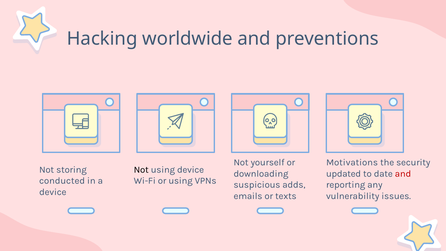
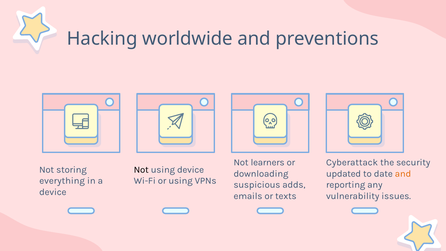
yourself: yourself -> learners (268, 162)
Motivations: Motivations -> Cyberattack (352, 162)
and colour: red -> orange (403, 174)
conducted: conducted -> everything (62, 181)
